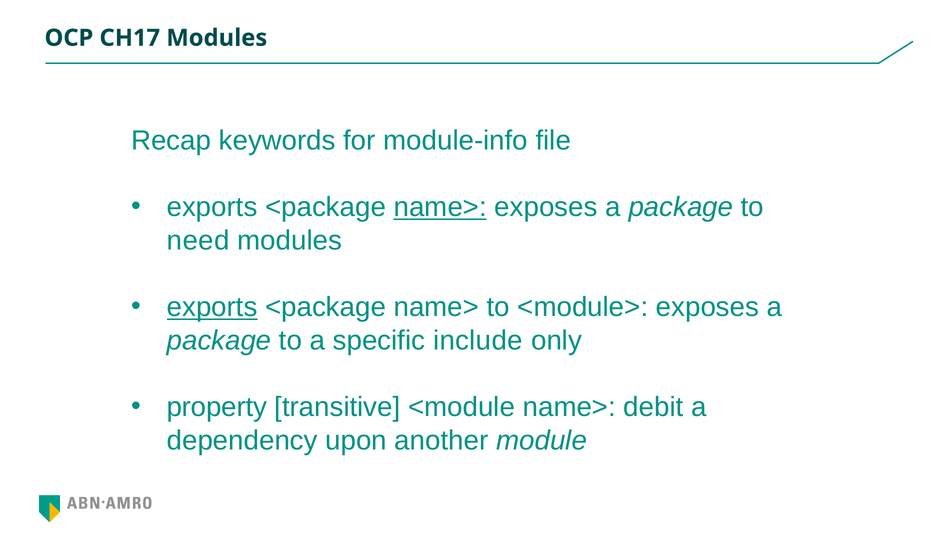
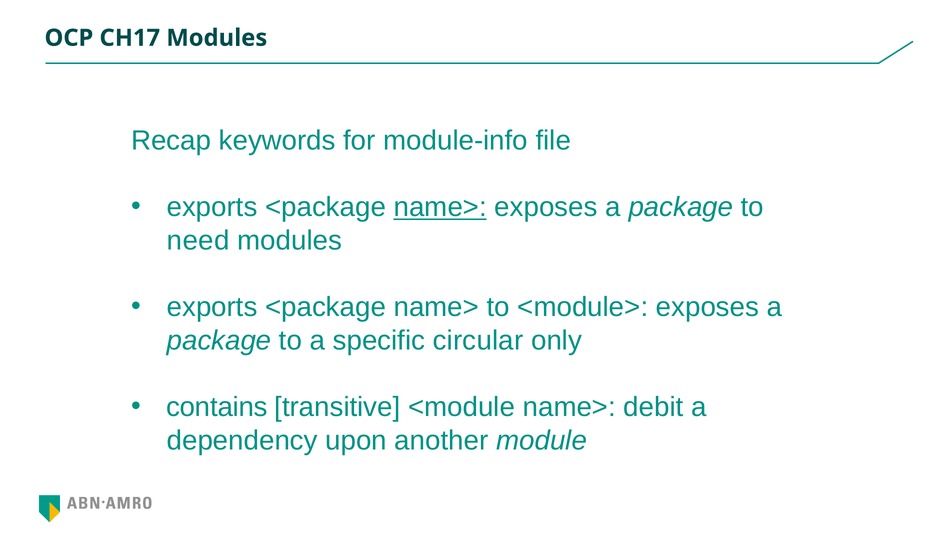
exports underline: present -> none (212, 307)
include: include -> circular (478, 341)
property: property -> contains (217, 407)
